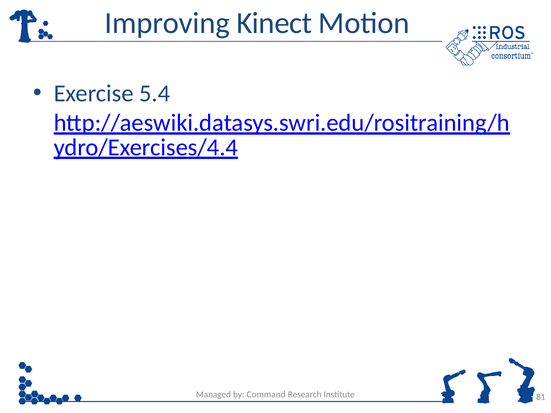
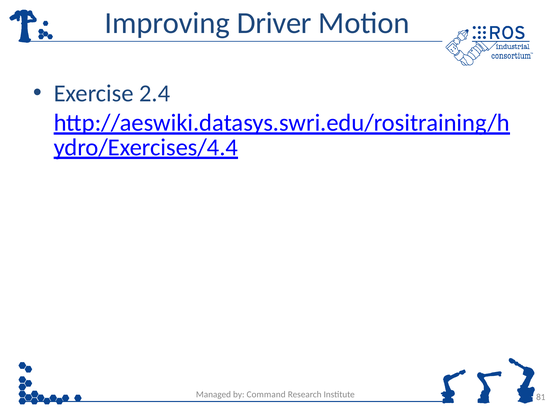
Kinect: Kinect -> Driver (274, 23)
5.4: 5.4 -> 2.4 (155, 94)
